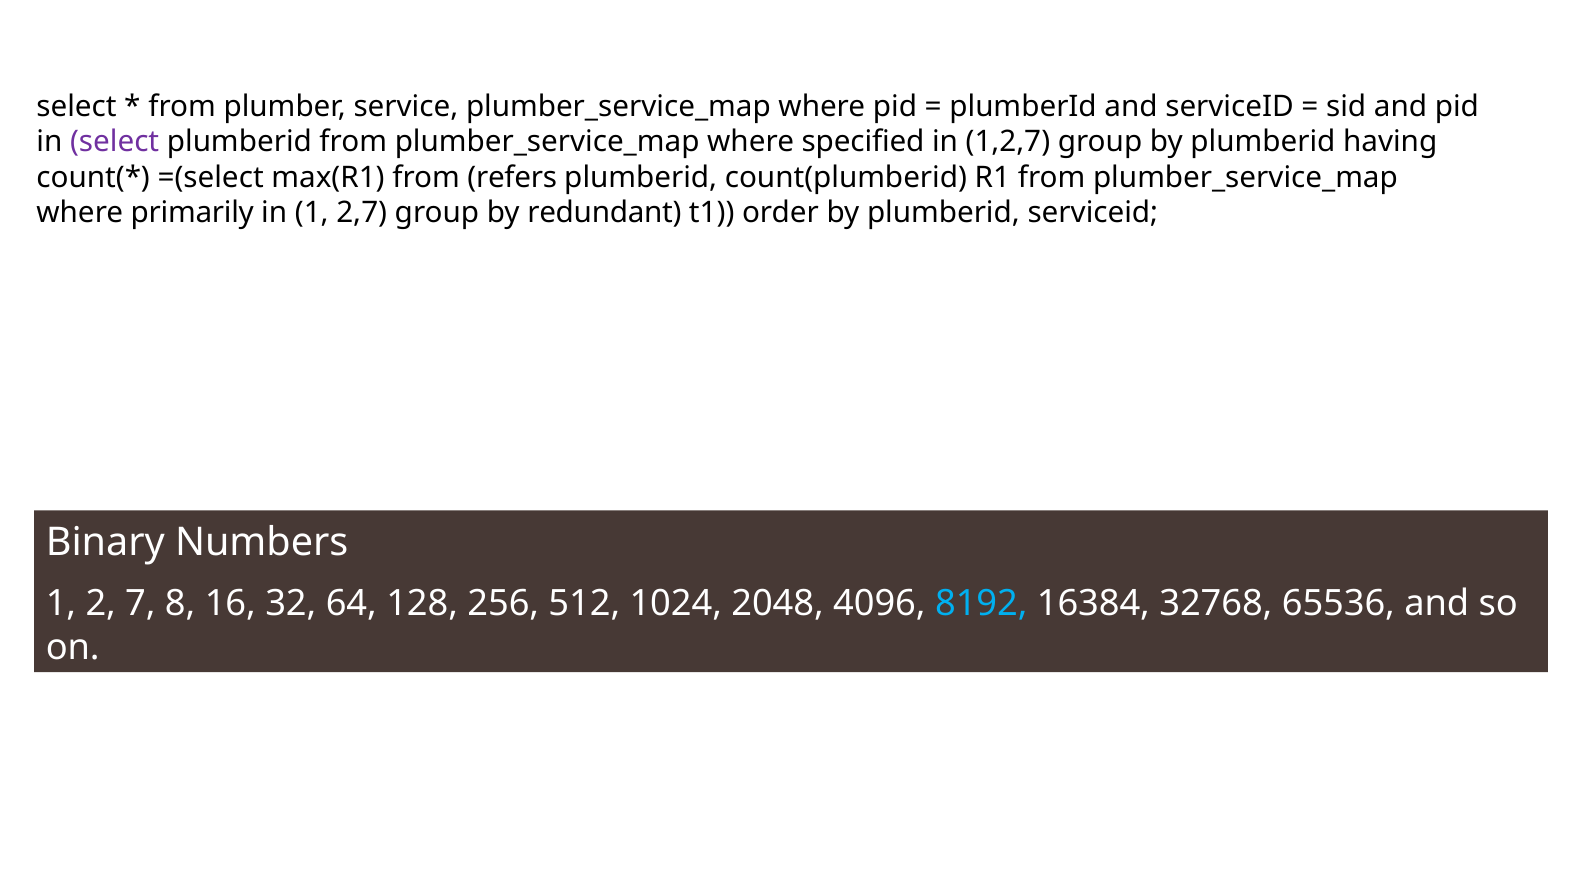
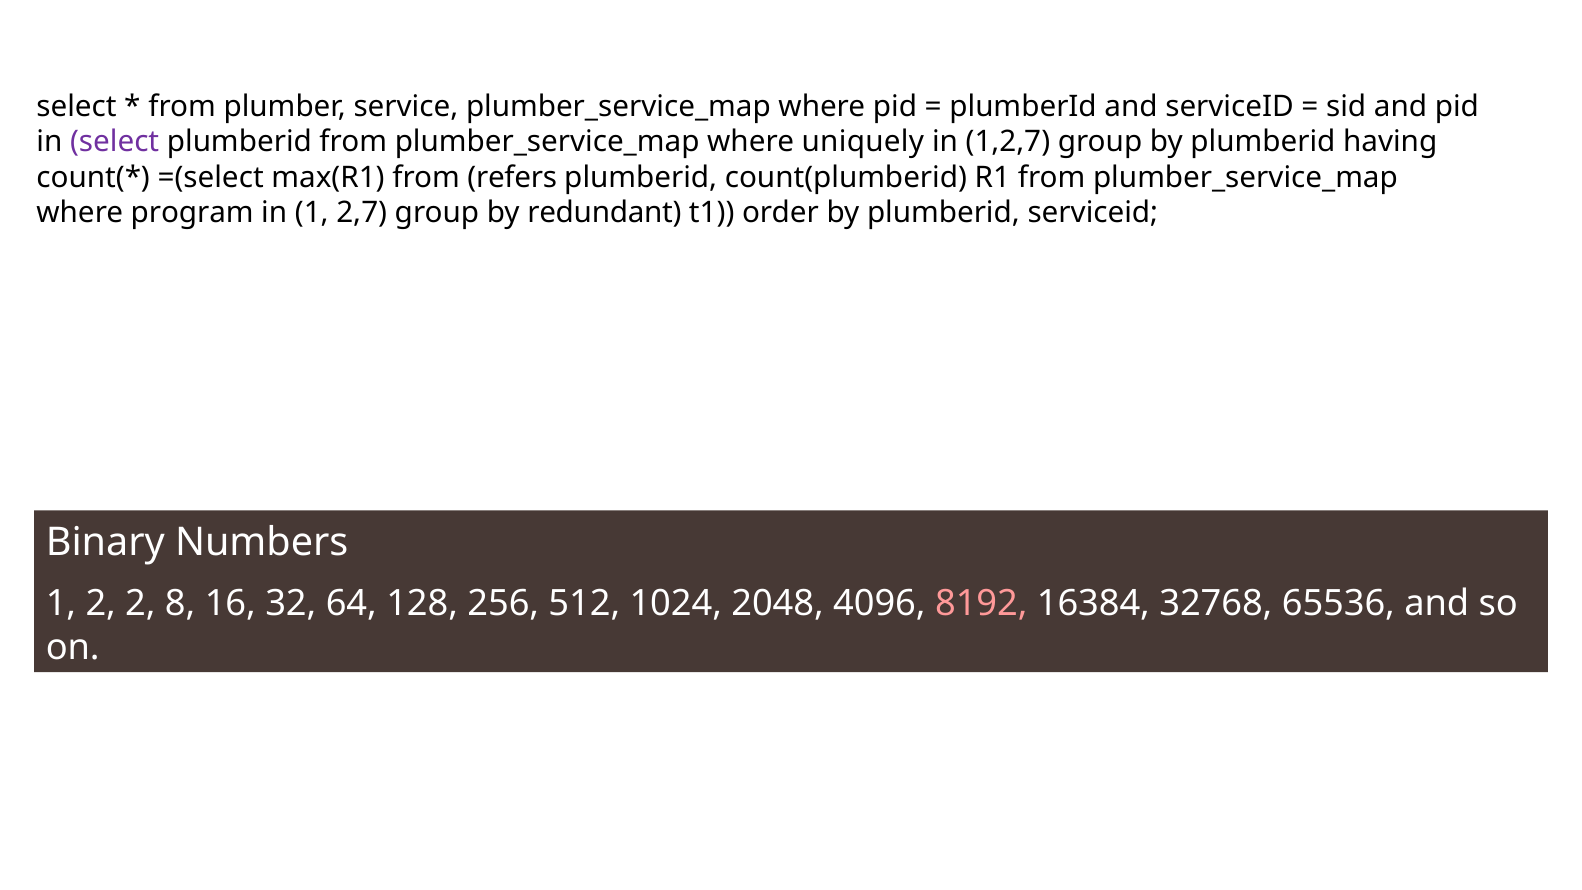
specified: specified -> uniquely (863, 142)
primarily: primarily -> program (192, 213)
2 7: 7 -> 2 (140, 604)
8192 colour: light blue -> pink (981, 604)
